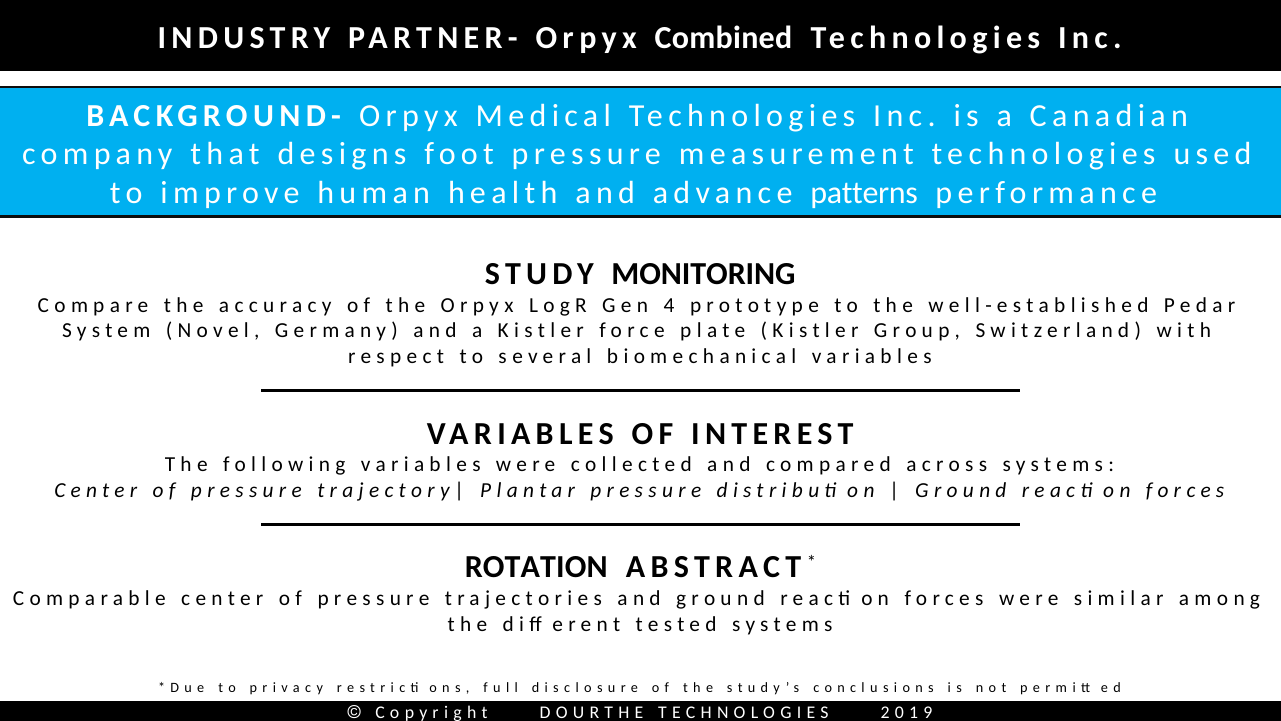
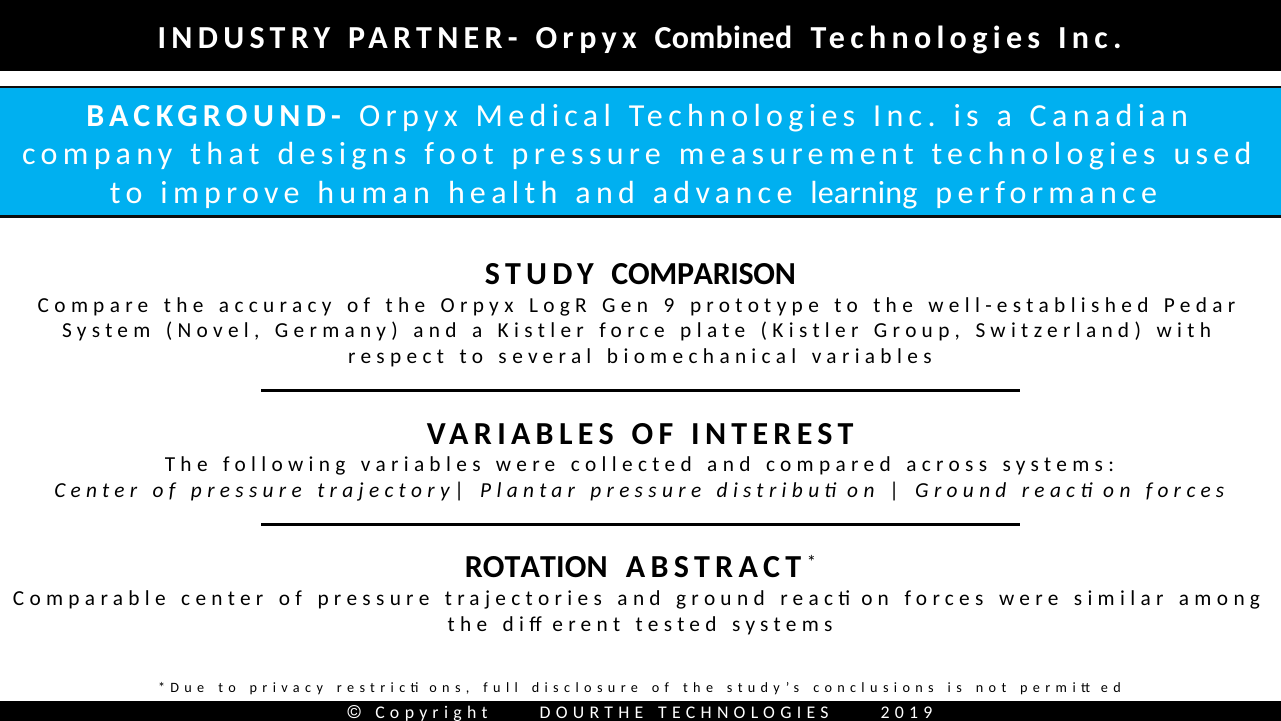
patterns: patterns -> learning (864, 192)
MONITORING: MONITORING -> COMPARISON (704, 274)
4: 4 -> 9 (669, 305)
